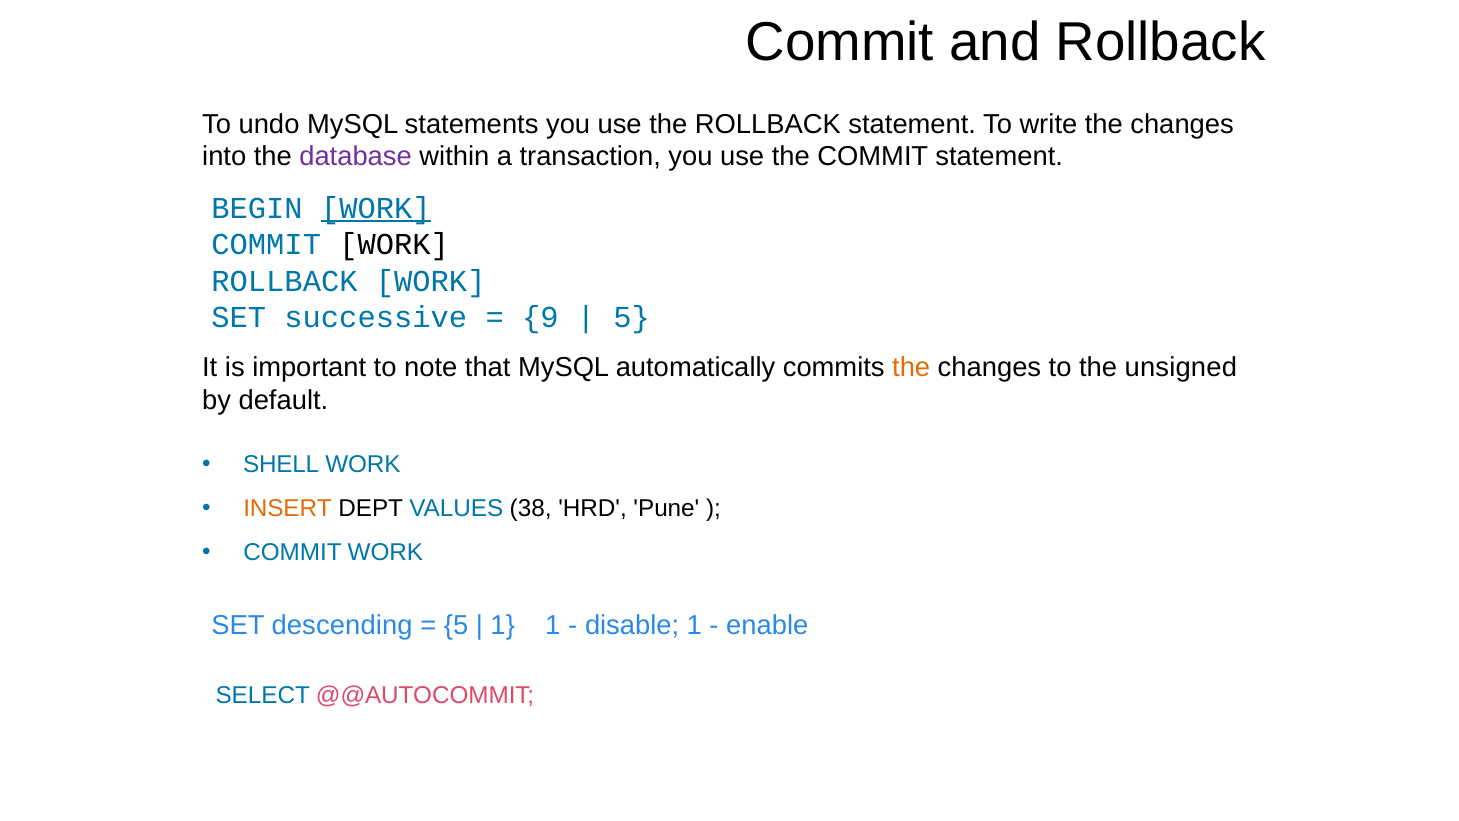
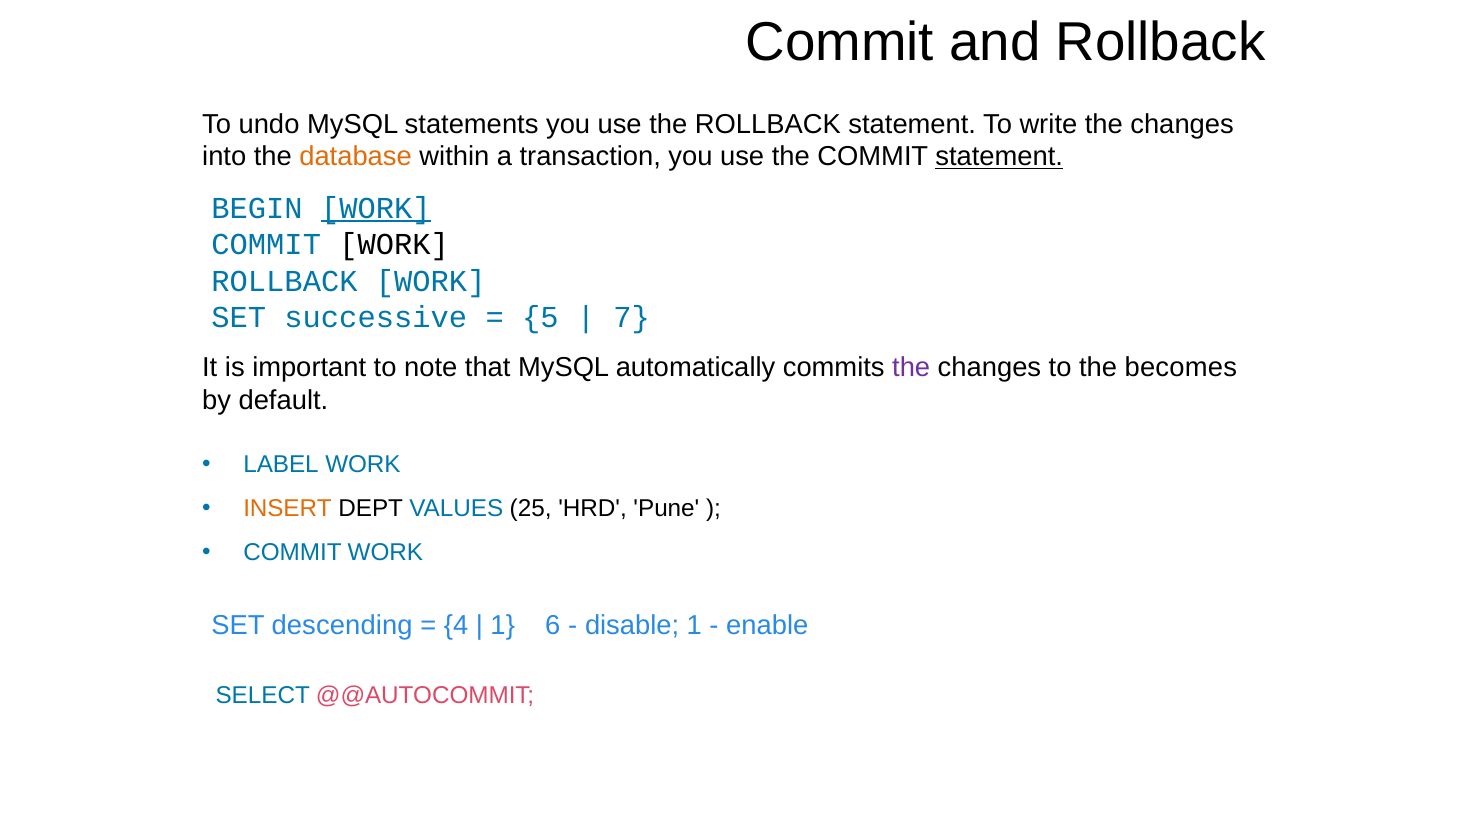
database colour: purple -> orange (356, 157)
statement underline: none -> present (999, 157)
9: 9 -> 5 (540, 318)
5: 5 -> 7 (632, 318)
the colour: orange -> purple (911, 368)
unsigned: unsigned -> becomes (1181, 368)
SHELL: SHELL -> LABEL (281, 465)
38: 38 -> 25 (531, 509)
5: 5 -> 4 (456, 626)
1 1: 1 -> 6 (553, 626)
